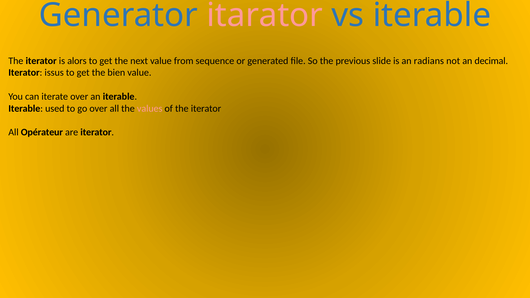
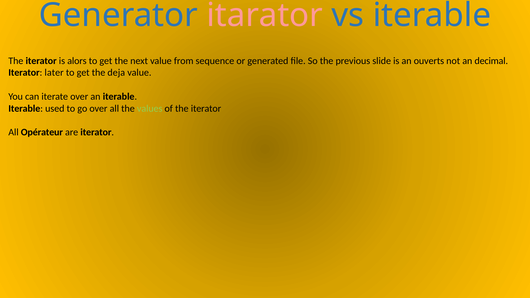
radians: radians -> ouverts (429, 61)
issus: issus -> later (54, 73)
bien: bien -> deja (116, 73)
values colour: pink -> light green (150, 109)
